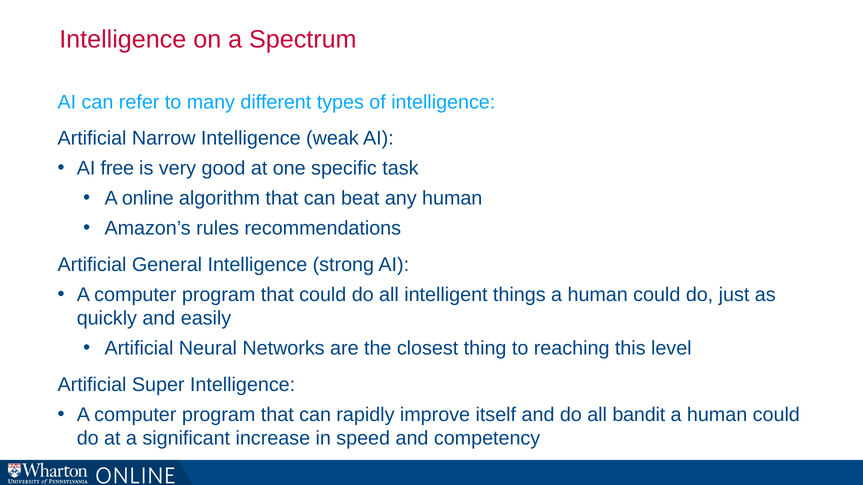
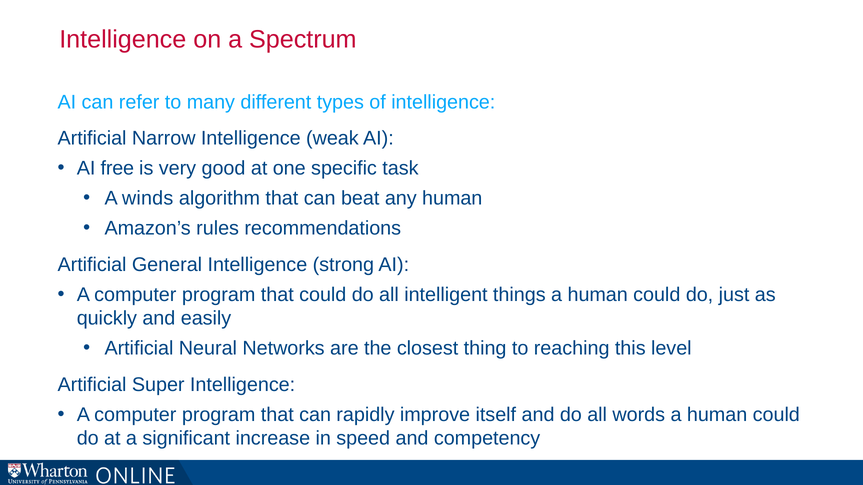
online: online -> winds (148, 199)
bandit: bandit -> words (639, 415)
